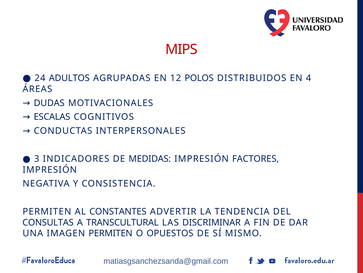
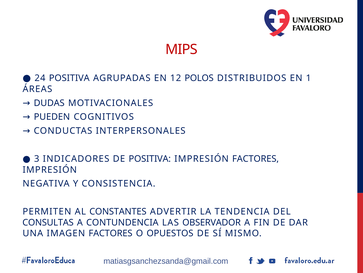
24 ADULTOS: ADULTOS -> POSITIVA (69, 78)
4: 4 -> 1 (309, 78)
ESCALAS: ESCALAS -> PUEDEN (52, 117)
DE MEDIDAS: MEDIDAS -> POSITIVA (150, 158)
TRANSCULTURAL: TRANSCULTURAL -> CONTUNDENCIA (122, 222)
DISCRIMINAR: DISCRIMINAR -> OBSERVADOR (212, 222)
IMAGEN PERMITEN: PERMITEN -> FACTORES (111, 233)
